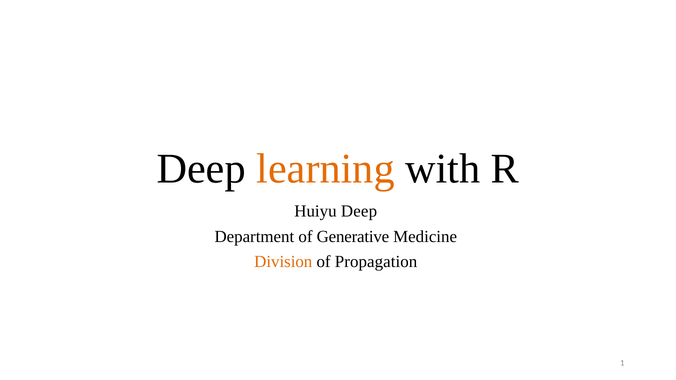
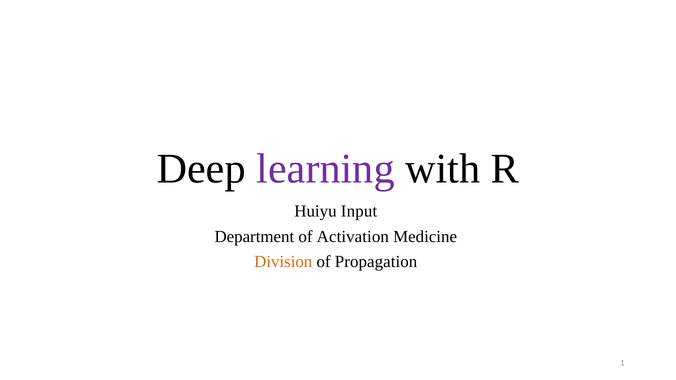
learning colour: orange -> purple (326, 169)
Huiyu Deep: Deep -> Input (359, 211)
Generative: Generative -> Activation (353, 237)
